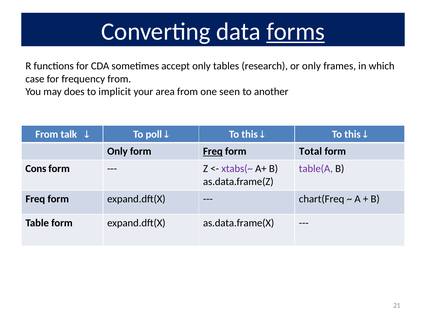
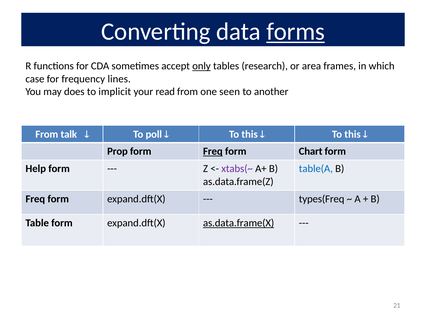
only underline: none -> present (201, 66)
or only: only -> area (312, 66)
frequency from: from -> lines (119, 79)
area: area -> read (165, 92)
Only: Only -> Prop (117, 151)
Total: Total -> Chart (311, 151)
Cons: Cons -> Help (36, 169)
table(A colour: purple -> blue (316, 169)
chart(Freq: chart(Freq -> types(Freq (322, 199)
as.data.frame(X underline: none -> present (239, 223)
